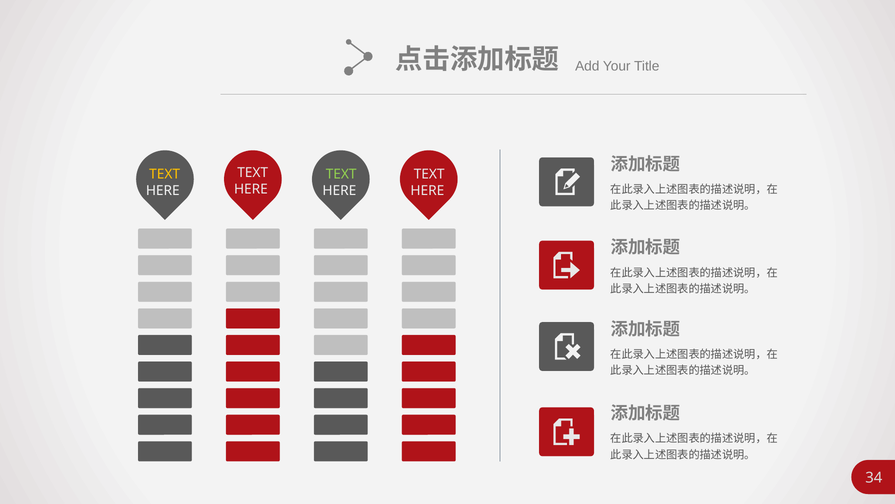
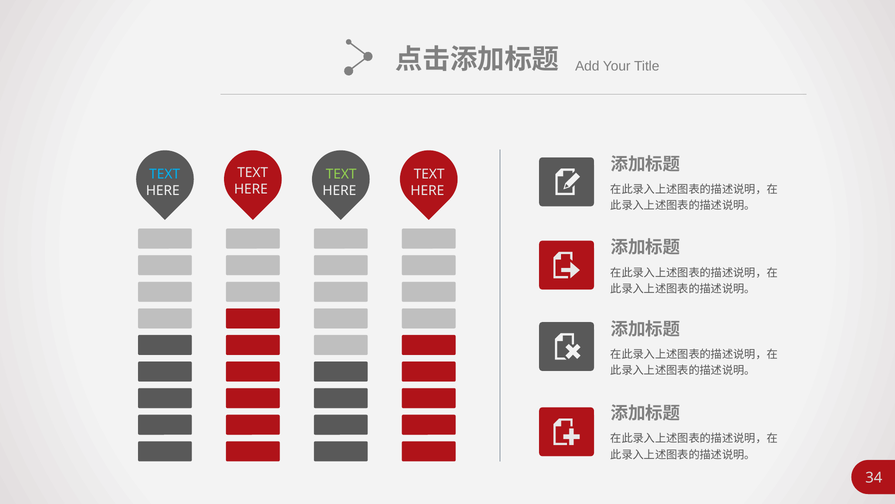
TEXT colour: yellow -> light blue (165, 174)
